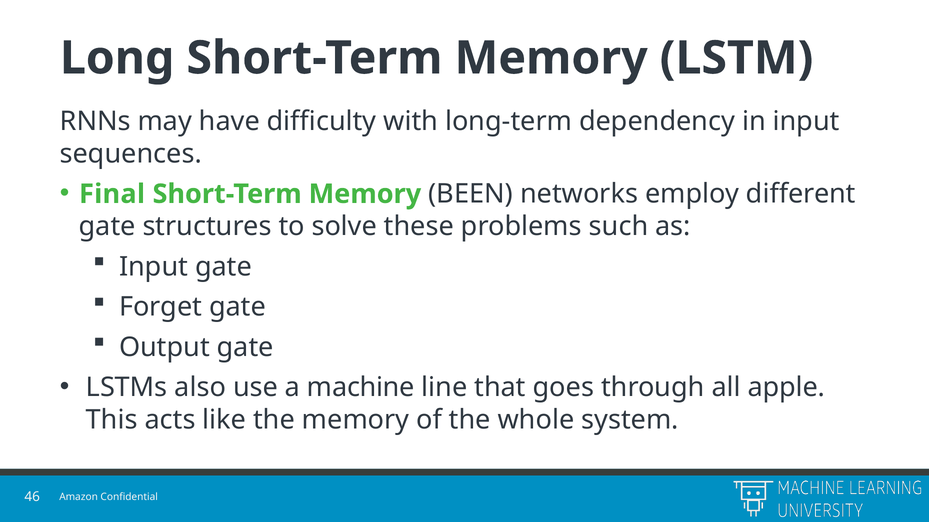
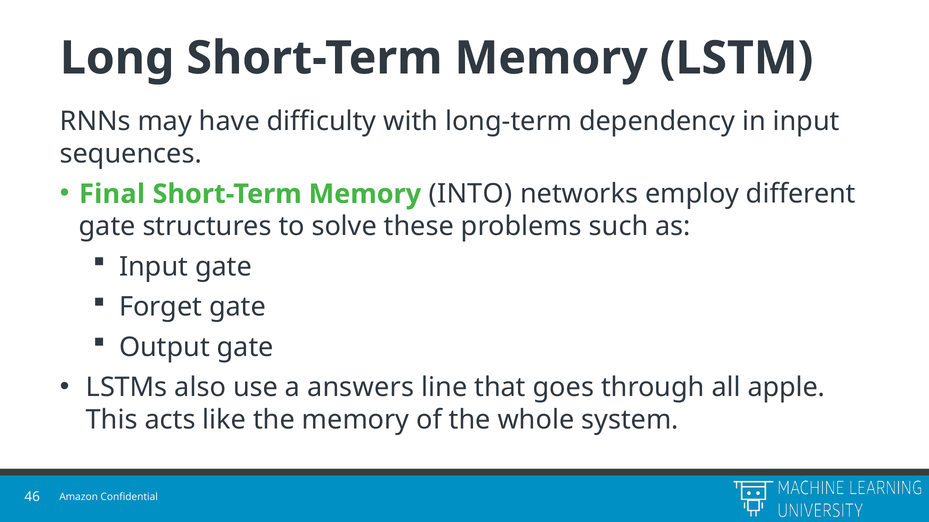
BEEN: BEEN -> INTO (471, 194)
machine: machine -> answers (361, 388)
